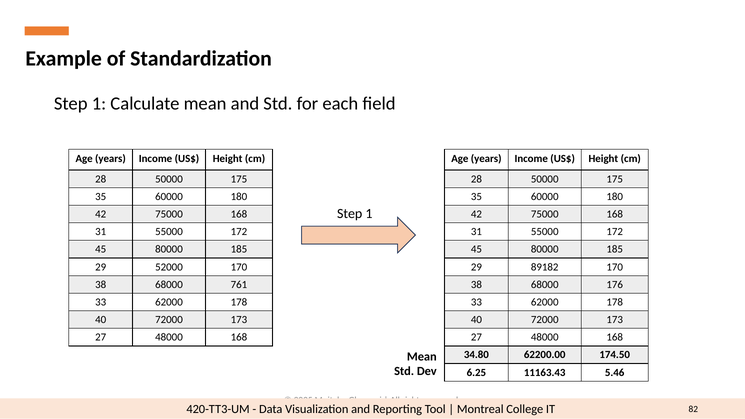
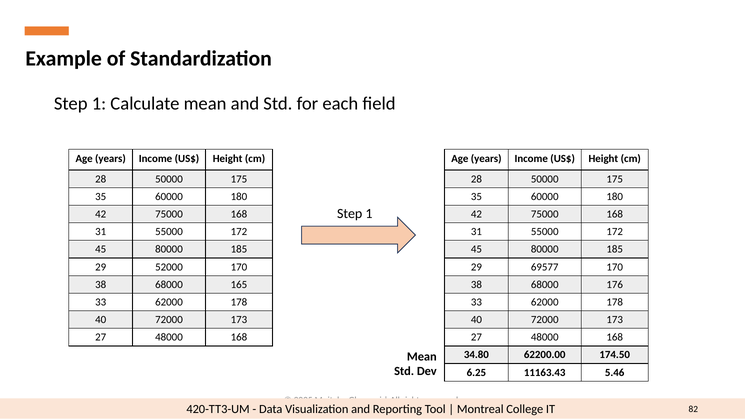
89182: 89182 -> 69577 (545, 267)
761: 761 -> 165 (239, 285)
